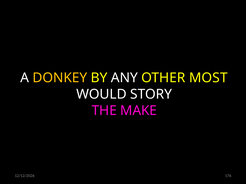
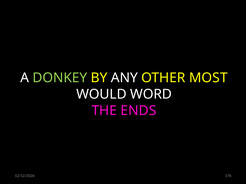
DONKEY colour: yellow -> light green (60, 78)
STORY: STORY -> WORD (151, 94)
MAKE: MAKE -> ENDS (138, 111)
